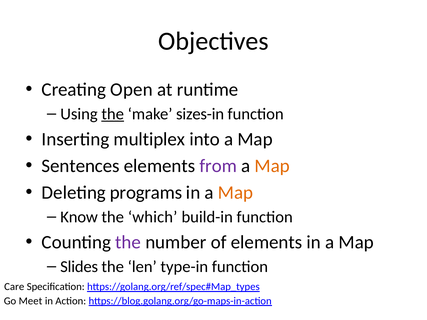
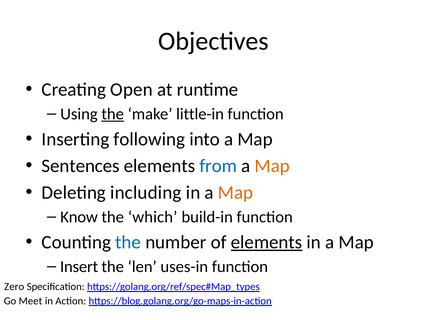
sizes-in: sizes-in -> little-in (200, 114)
multiplex: multiplex -> following (149, 139)
from colour: purple -> blue (218, 166)
programs: programs -> including (146, 193)
the colour: purple -> blue (128, 242)
elements underline: none -> present (267, 242)
Slides: Slides -> Insert (79, 267)
type-in: type-in -> uses-in (184, 267)
Care: Care -> Zero (14, 287)
